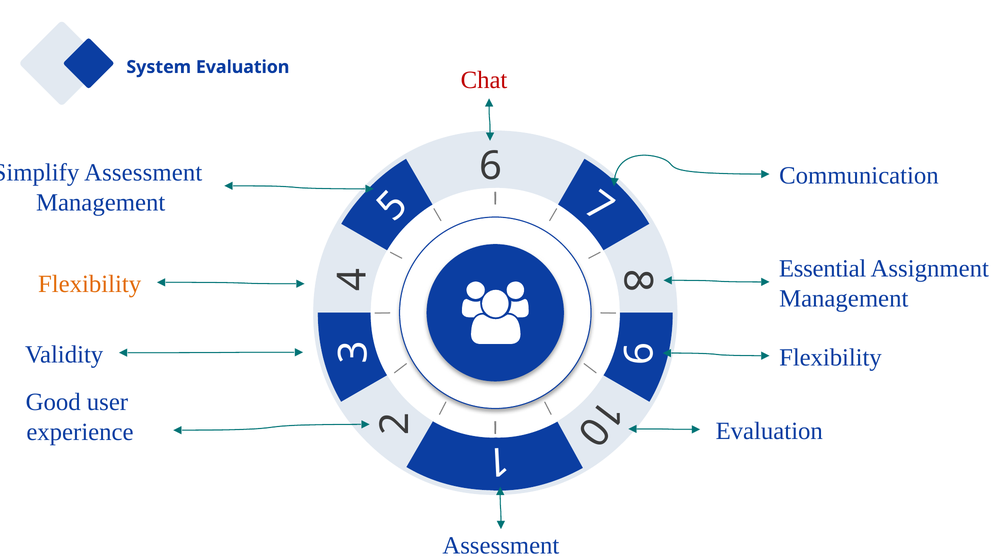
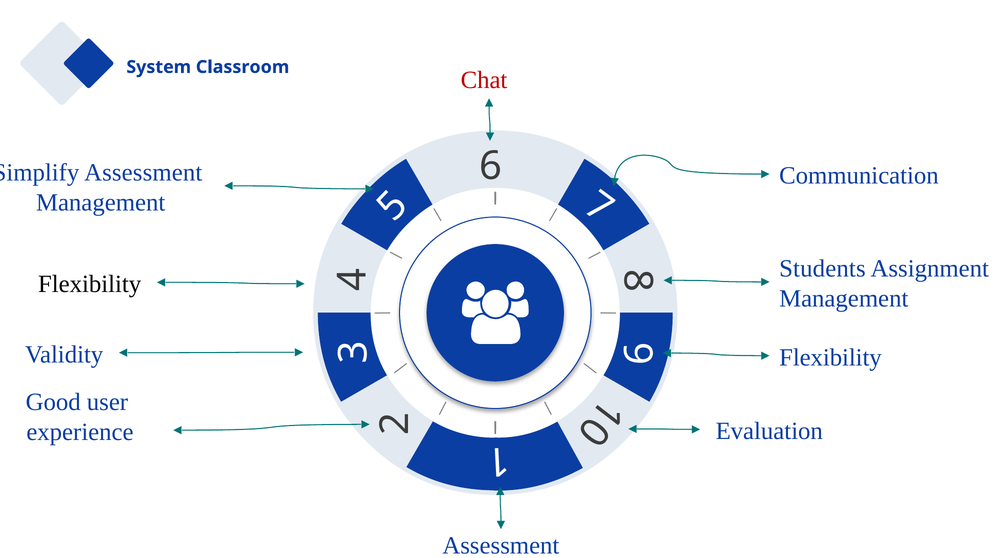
System Evaluation: Evaluation -> Classroom (243, 67)
Essential: Essential -> Students (822, 269)
Flexibility colour: orange -> black (90, 284)
